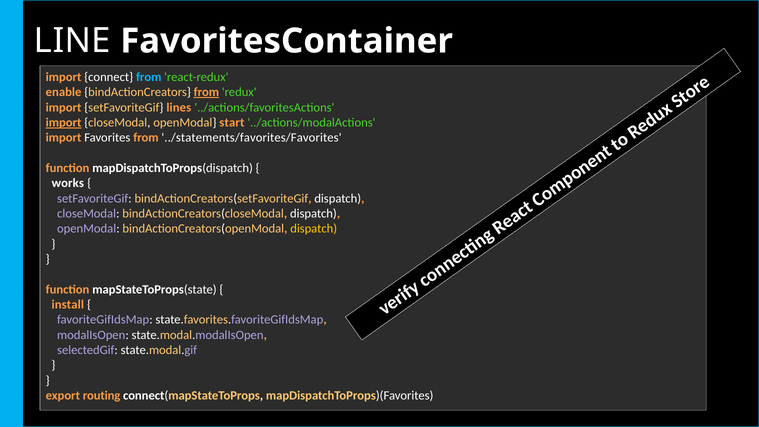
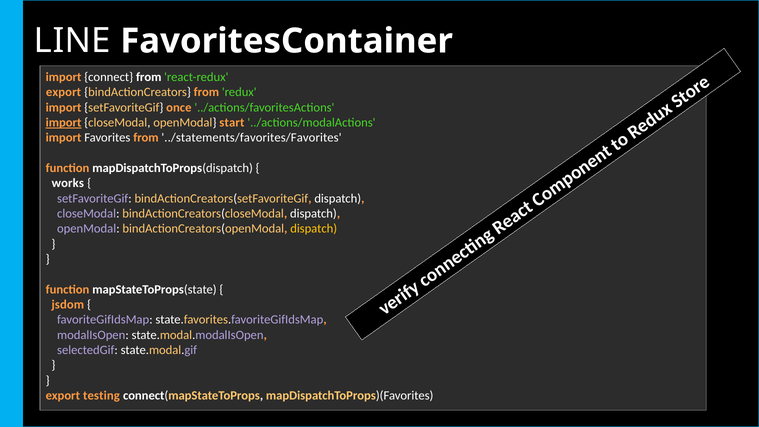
from colour: light blue -> white (149, 77)
enable: enable -> export (64, 92)
from underline: present -> none (206, 92)
lines: lines -> once (179, 107)
install: install -> jsdom (68, 305)
routing: routing -> testing (101, 396)
